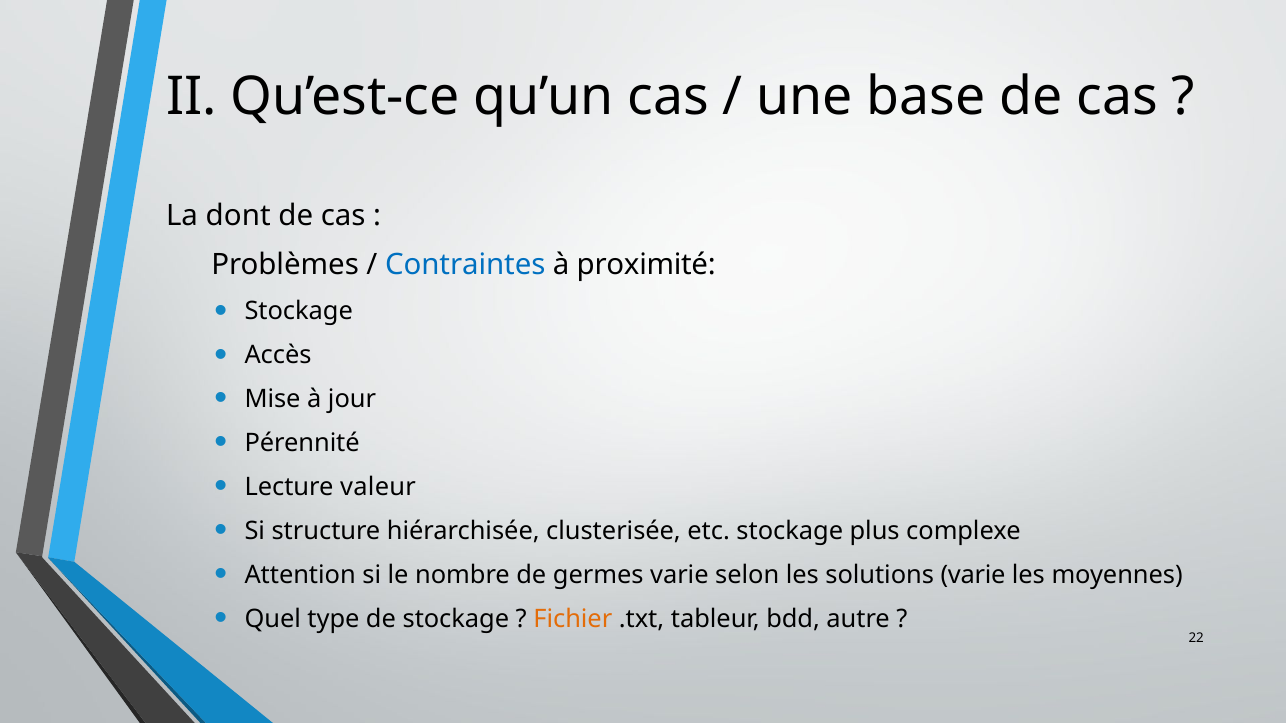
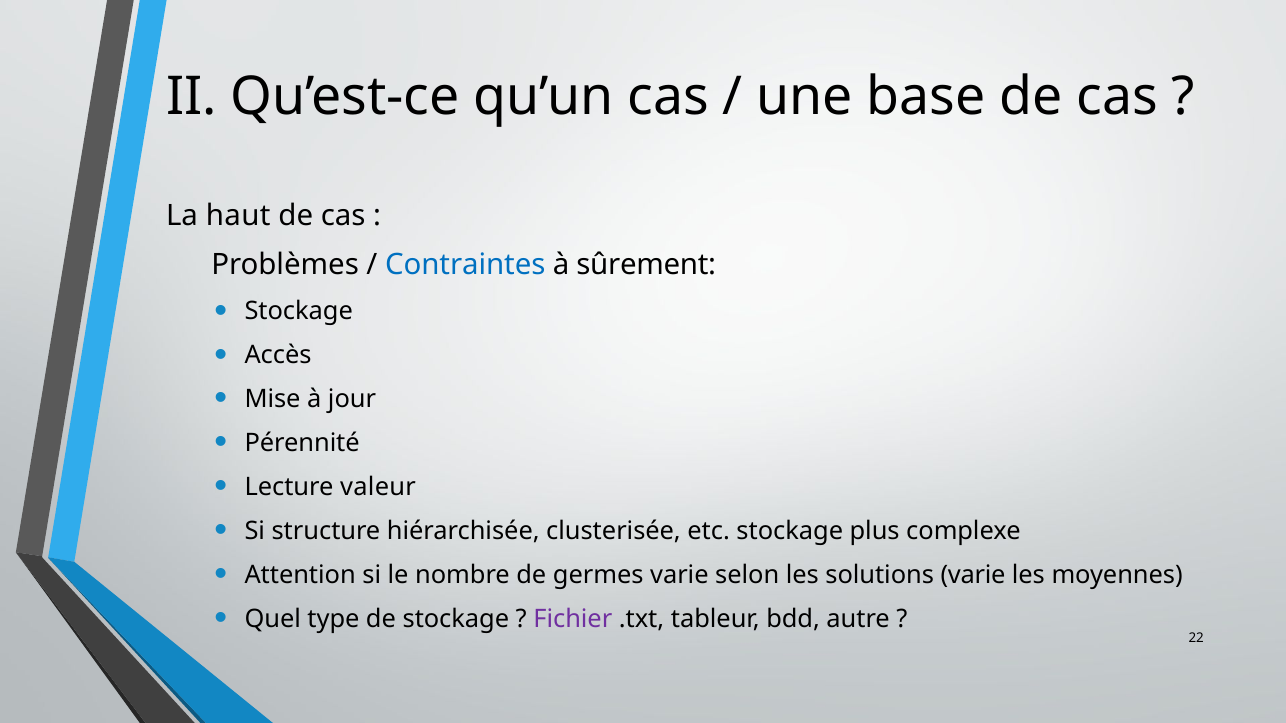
dont: dont -> haut (238, 216)
proximité: proximité -> sûrement (646, 265)
Fichier colour: orange -> purple (573, 619)
